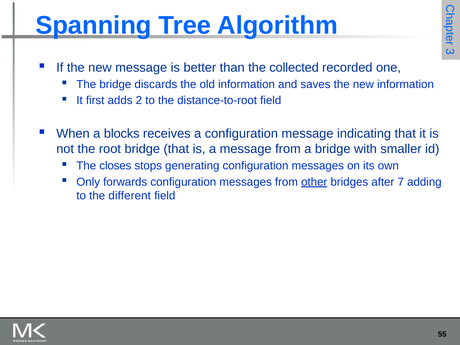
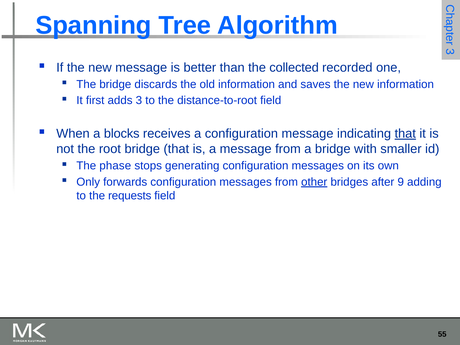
adds 2: 2 -> 3 (139, 100)
that underline: none -> present (405, 134)
closes: closes -> phase (115, 166)
7: 7 -> 9 (401, 182)
different: different -> requests (130, 196)
